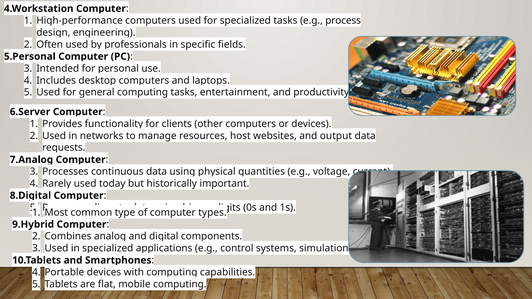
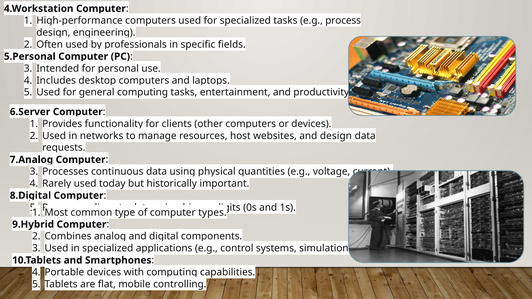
and output: output -> design (336, 136)
mobile computing: computing -> controlling (180, 284)
